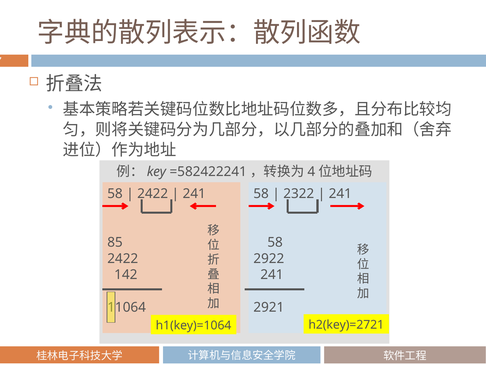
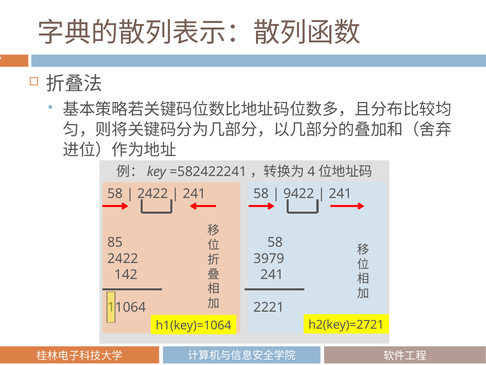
2322: 2322 -> 9422 (299, 193)
2922: 2922 -> 3979 (269, 258)
2921: 2921 -> 2221 (269, 307)
